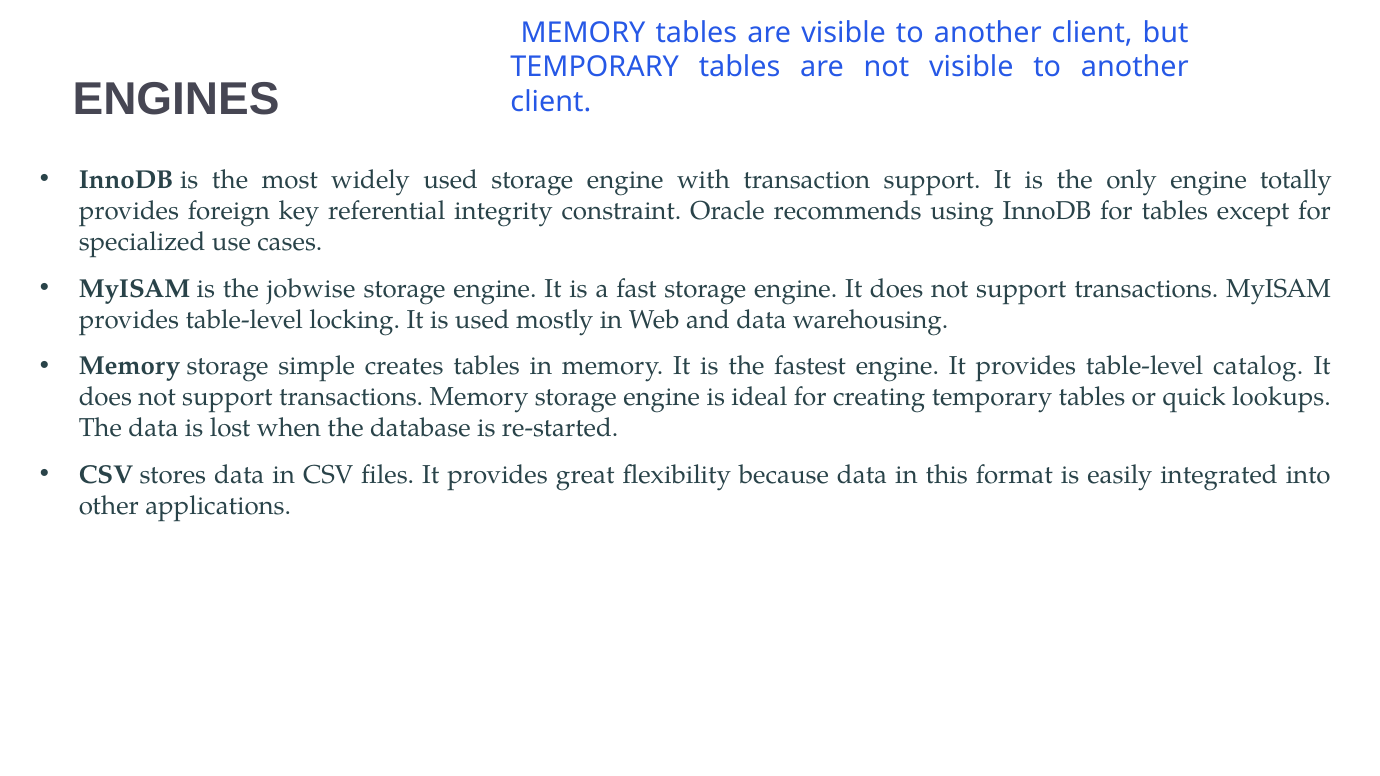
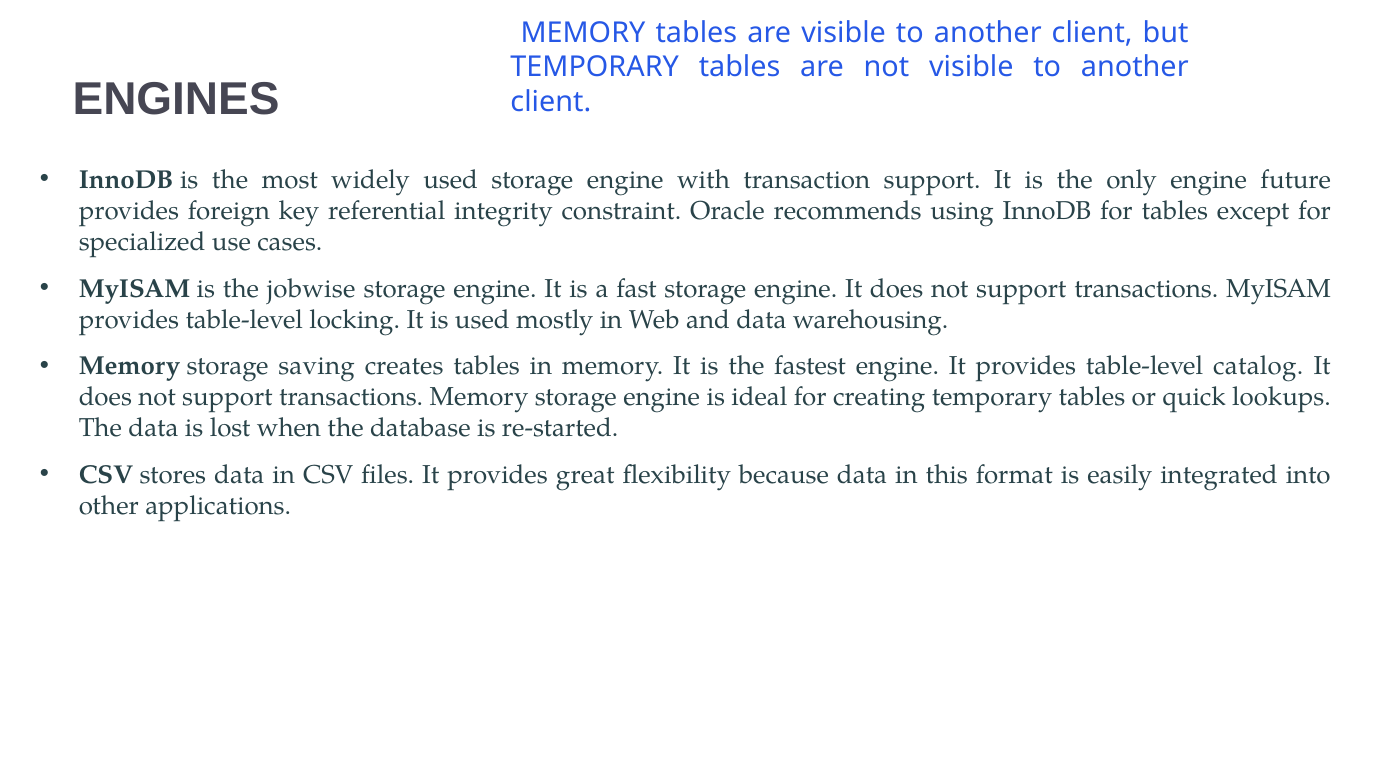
totally: totally -> future (1296, 180)
simple: simple -> saving (317, 366)
